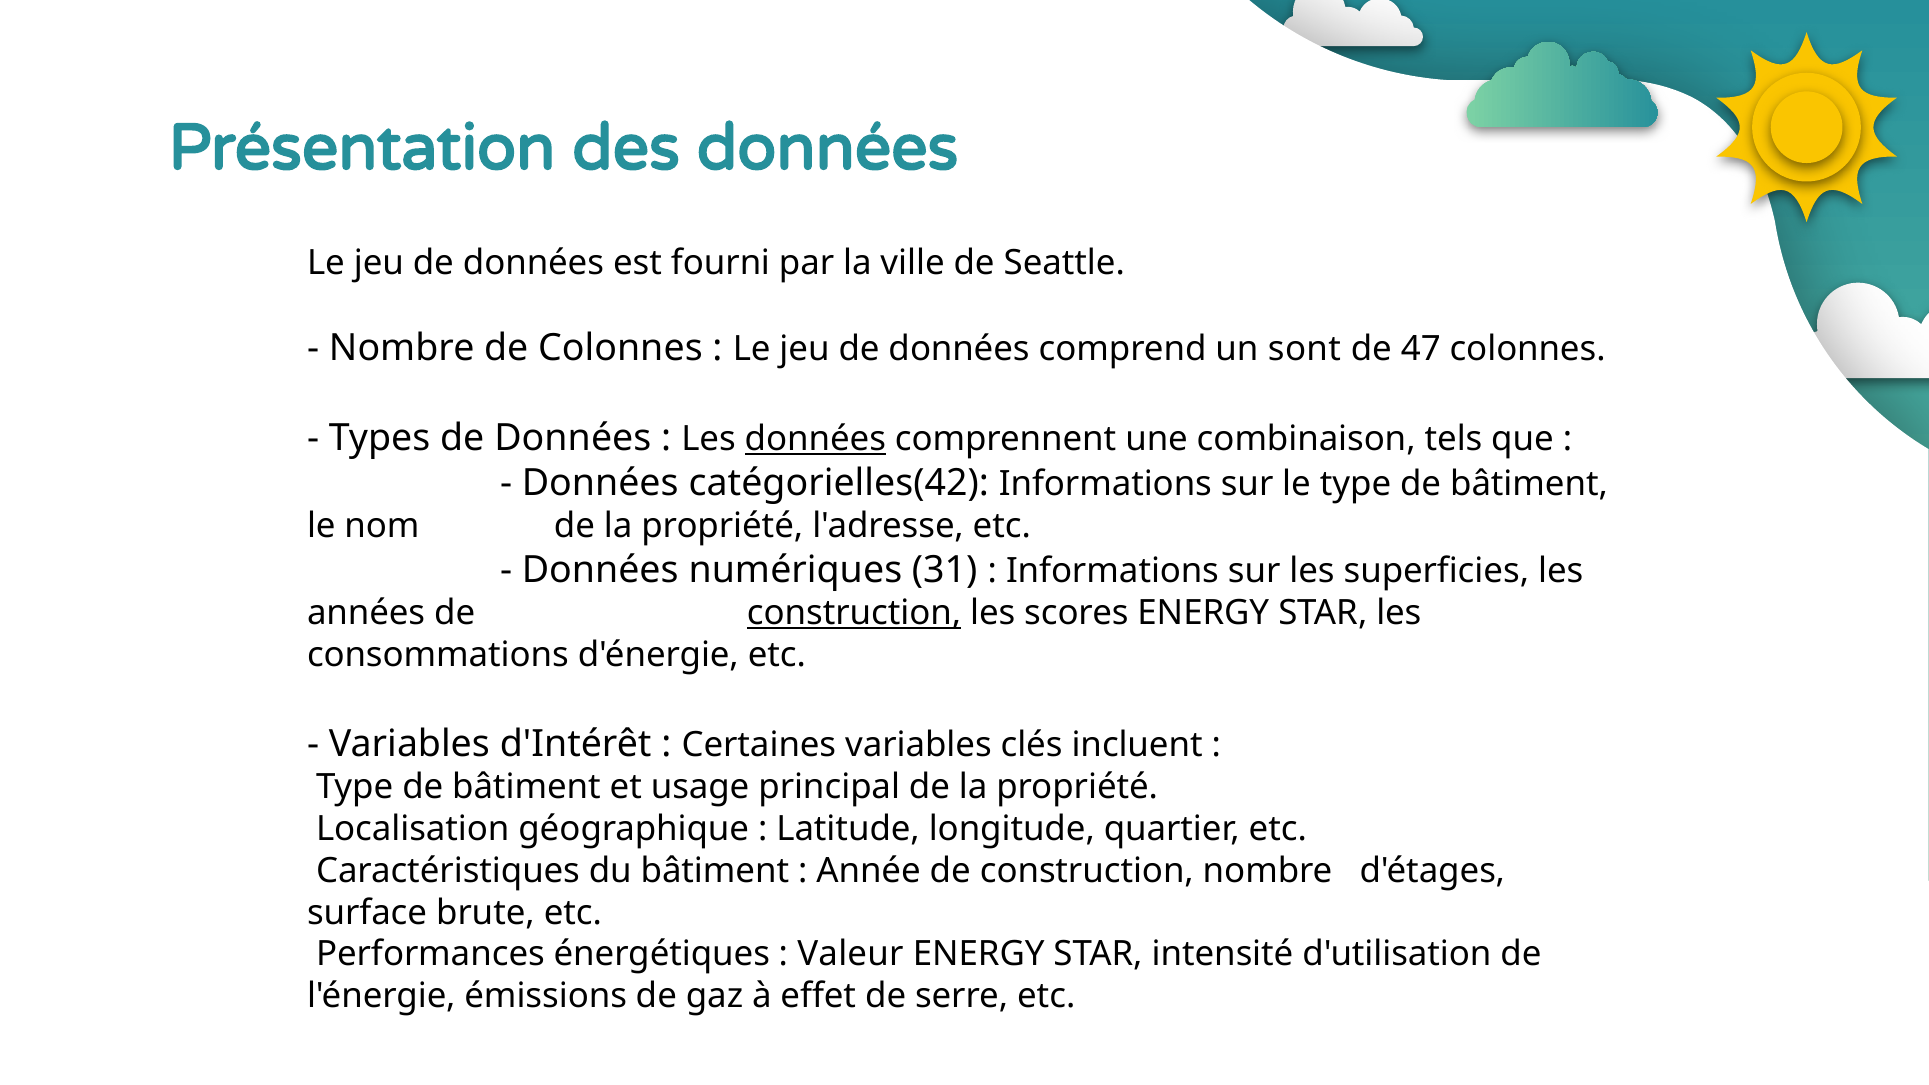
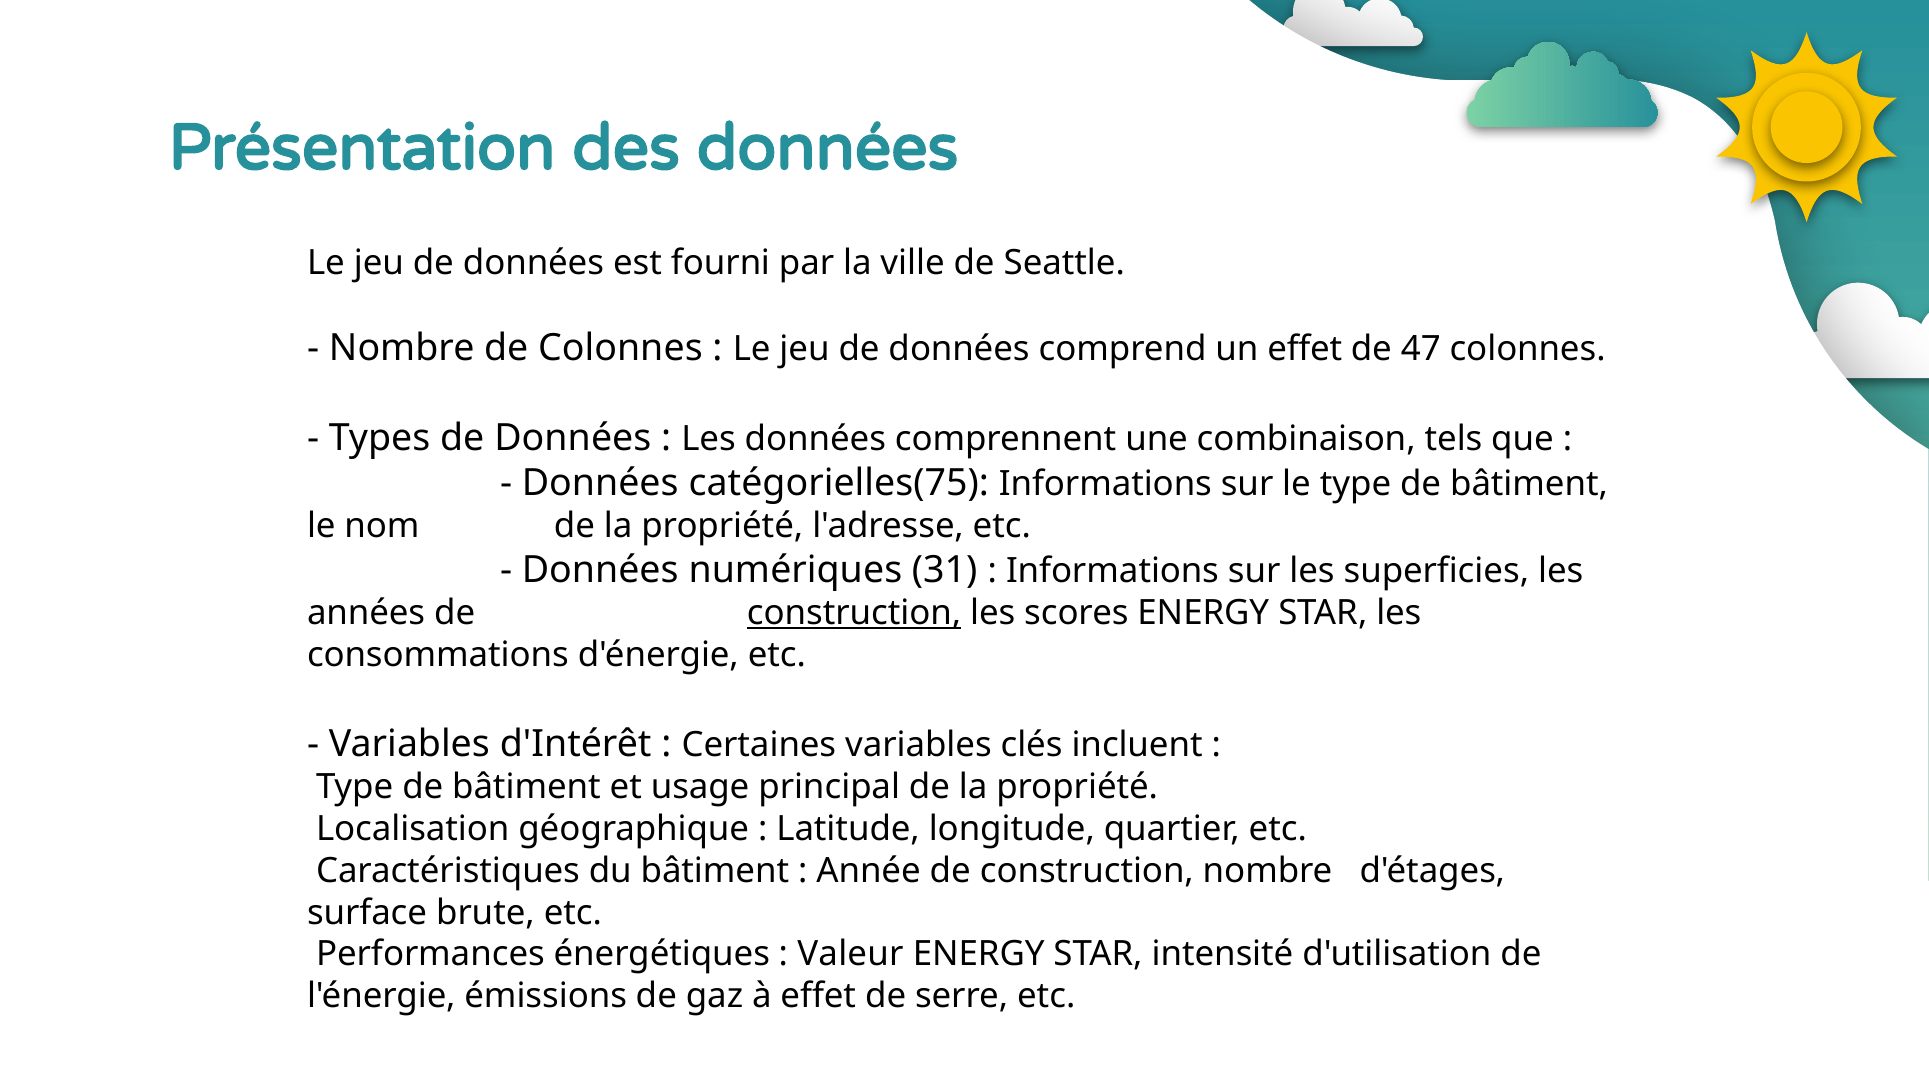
un sont: sont -> effet (1305, 349)
données underline: present -> none (815, 439)
catégorielles(42: catégorielles(42 -> catégorielles(75 (839, 483)
